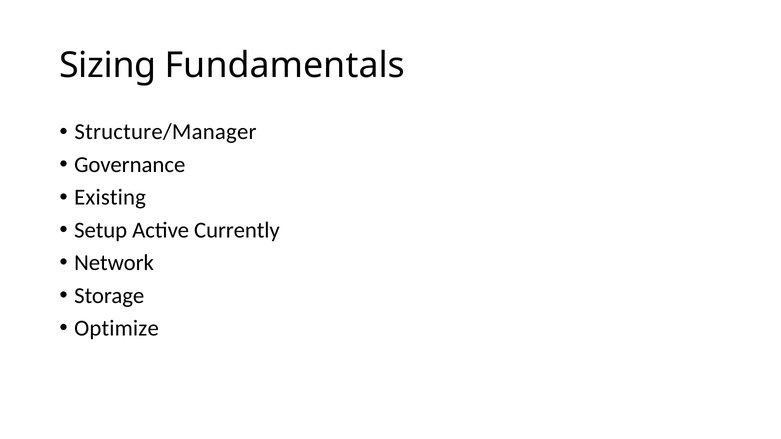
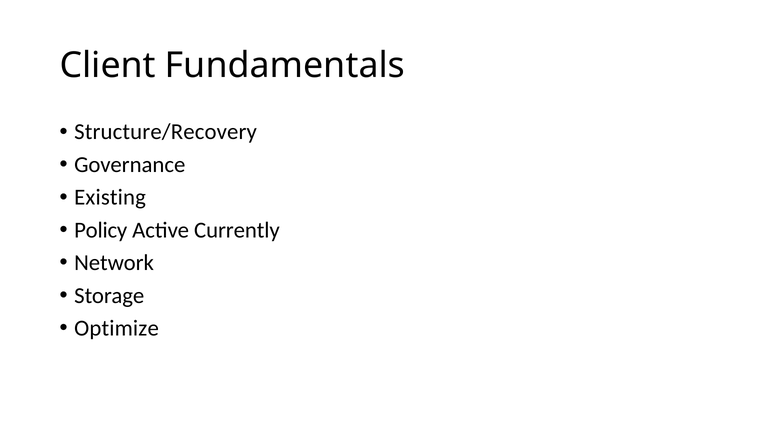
Sizing: Sizing -> Client (108, 66)
Structure/Manager: Structure/Manager -> Structure/Recovery (166, 132)
Setup: Setup -> Policy (101, 230)
